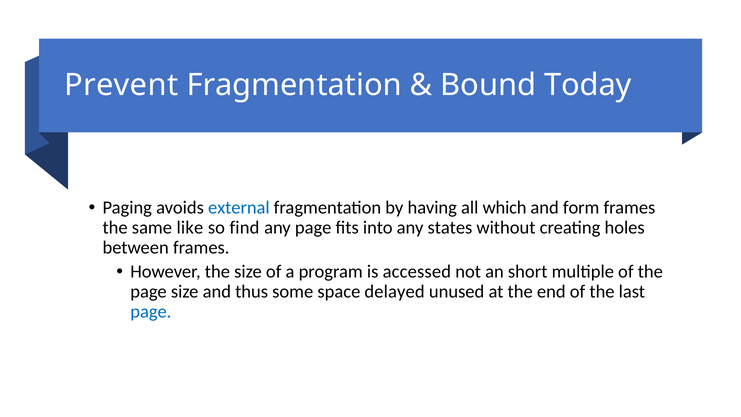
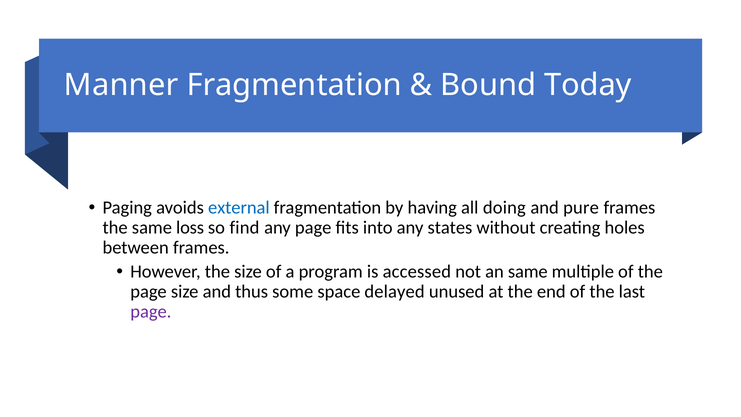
Prevent: Prevent -> Manner (121, 85)
which: which -> doing (504, 208)
form: form -> pure (581, 208)
like: like -> loss (190, 228)
an short: short -> same (528, 272)
page colour: blue -> purple (151, 312)
